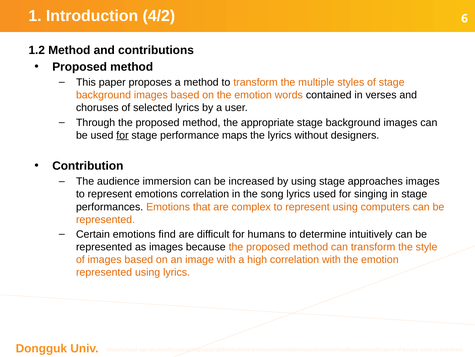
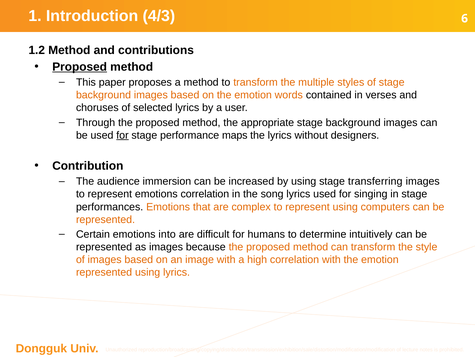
4/2: 4/2 -> 4/3 (159, 16)
Proposed underline: none -> present (80, 67)
approaches: approaches -> transferring (375, 181)
find: find -> into (167, 234)
